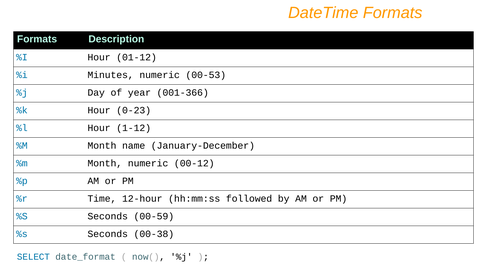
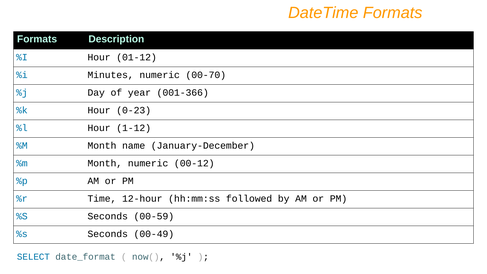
00-53: 00-53 -> 00-70 (206, 75)
00-38: 00-38 -> 00-49 (154, 234)
